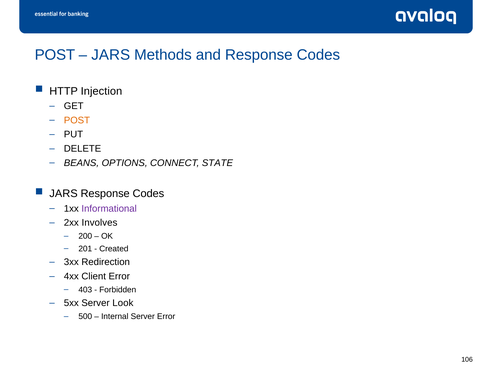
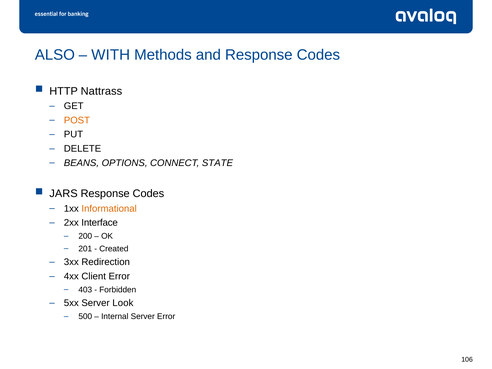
POST: POST -> ALSO (55, 55)
JARS: JARS -> WITH (111, 55)
Injection: Injection -> Nattrass (101, 91)
Informational colour: purple -> orange (109, 209)
Involves: Involves -> Interface (100, 223)
